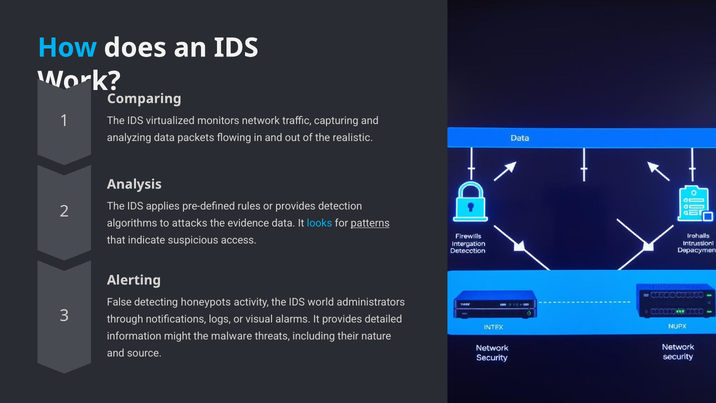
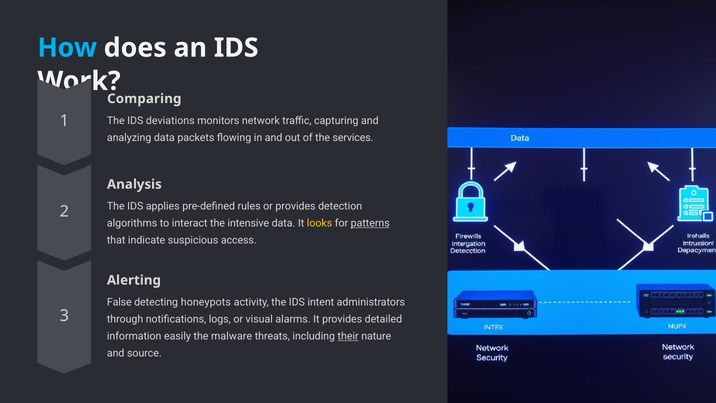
virtualized: virtualized -> deviations (170, 120)
realistic: realistic -> services (353, 138)
attacks: attacks -> interact (190, 223)
evidence: evidence -> intensive (248, 223)
looks colour: light blue -> yellow (320, 223)
world: world -> intent (321, 302)
might: might -> easily (178, 336)
their underline: none -> present (348, 336)
